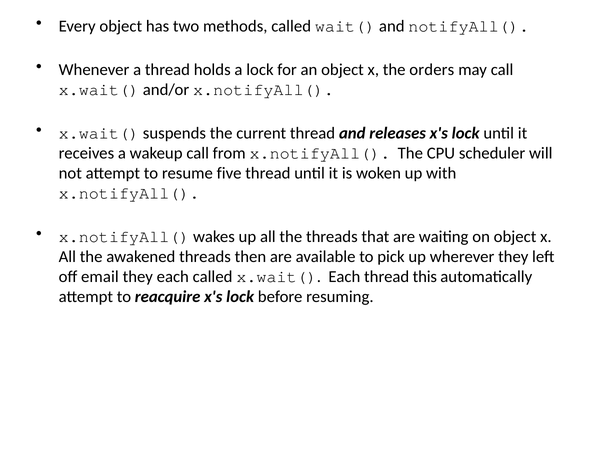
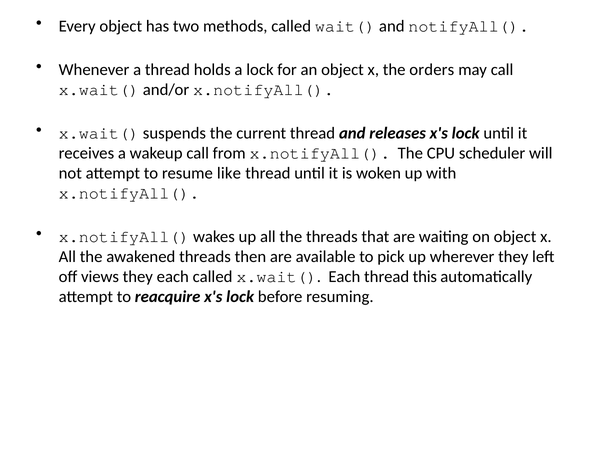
five: five -> like (229, 173)
email: email -> views (100, 277)
